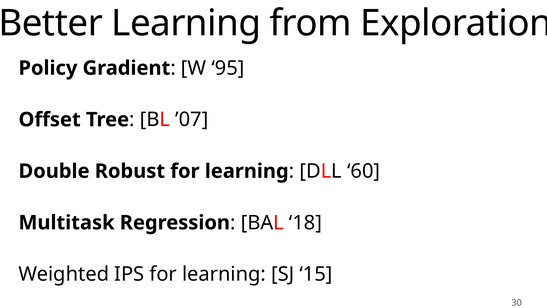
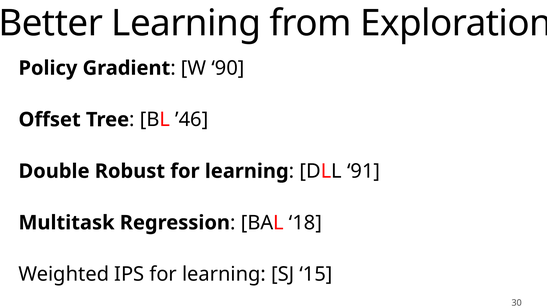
95: 95 -> 90 (228, 68)
’07: ’07 -> ’46 (192, 120)
60: 60 -> 91 (364, 171)
